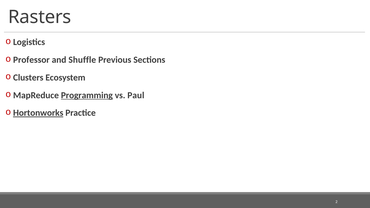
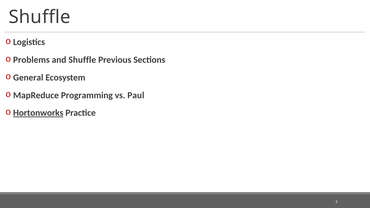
Rasters: Rasters -> Shuffle (40, 17)
Professor: Professor -> Problems (31, 60)
Clusters: Clusters -> General (28, 78)
Programming underline: present -> none (87, 95)
